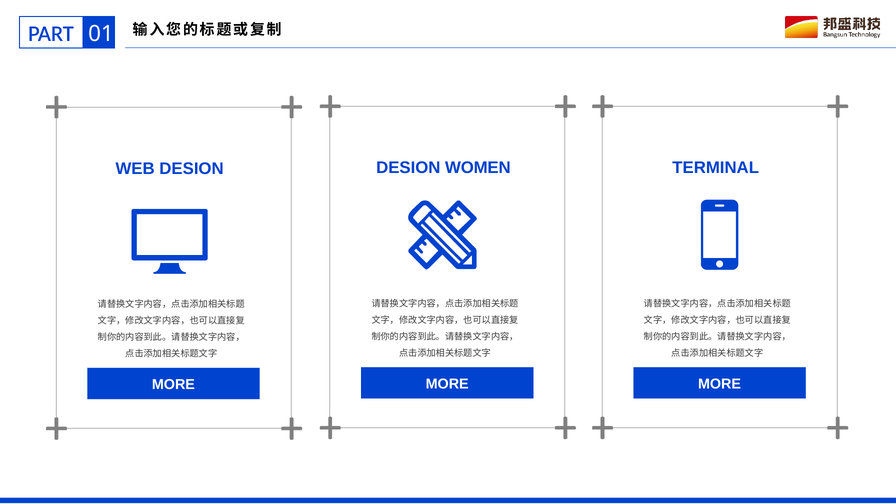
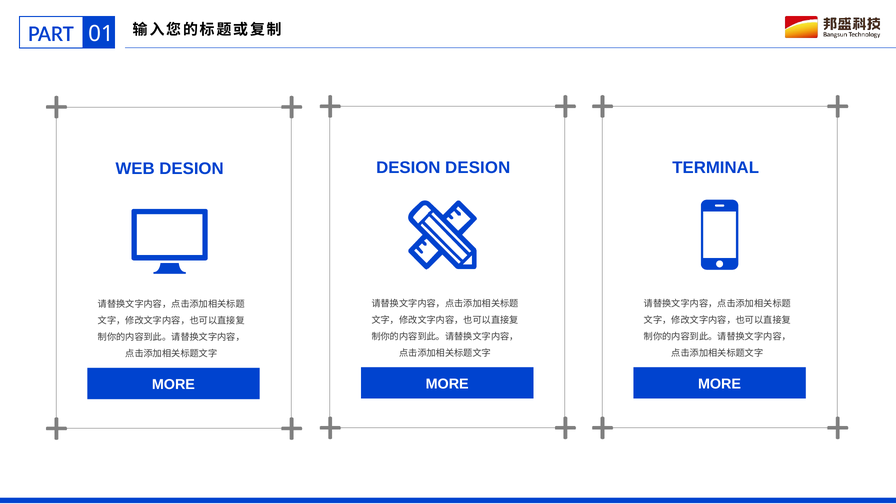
DESION WOMEN: WOMEN -> DESION (478, 168)
